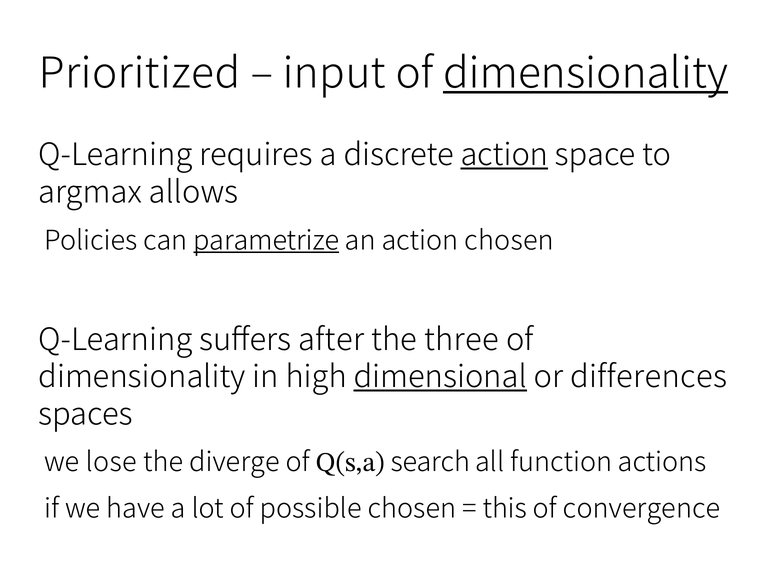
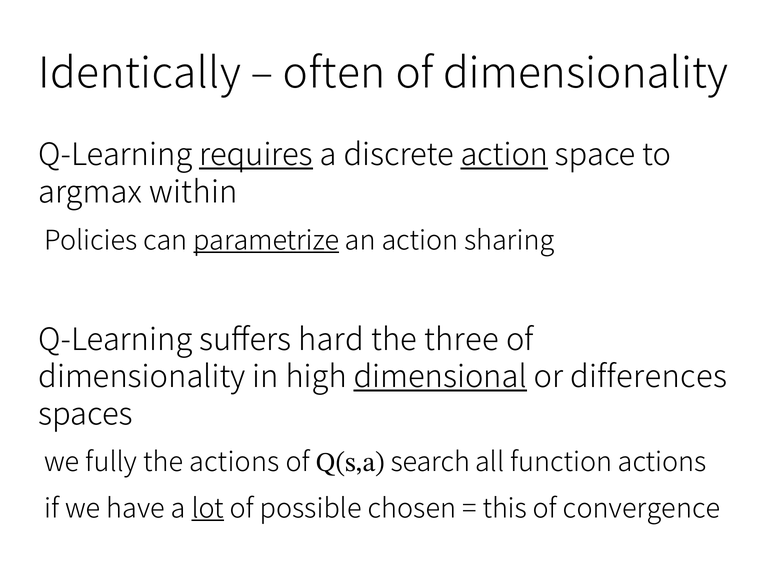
Prioritized: Prioritized -> Identically (140, 74)
input: input -> often (334, 74)
dimensionality underline: present -> none (586, 74)
requires underline: none -> present (256, 155)
allows: allows -> within (193, 192)
action chosen: chosen -> sharing (509, 241)
after: after -> hard (331, 340)
lose: lose -> fully (111, 463)
the diverge: diverge -> actions (234, 463)
lot underline: none -> present (208, 509)
